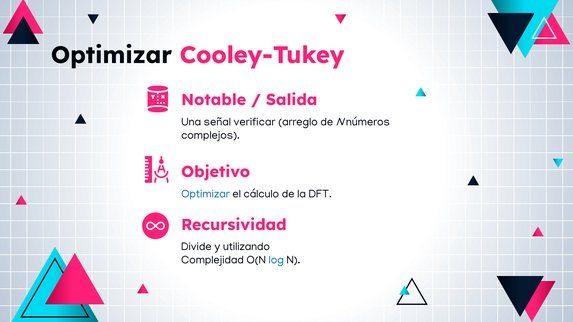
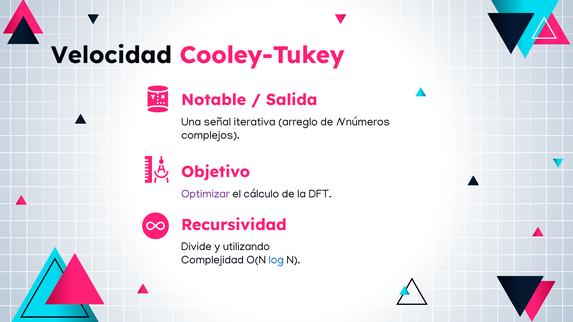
Optimizar: Optimizar -> Velocidad (111, 55)
verificar: verificar -> iterativa (255, 122)
Optimizar colour: blue -> purple (205, 194)
